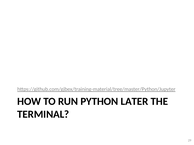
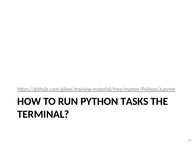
LATER: LATER -> TASKS (134, 102)
